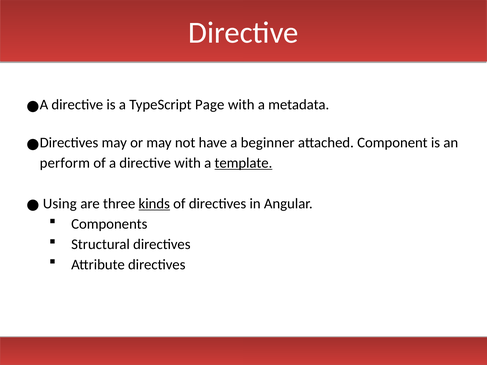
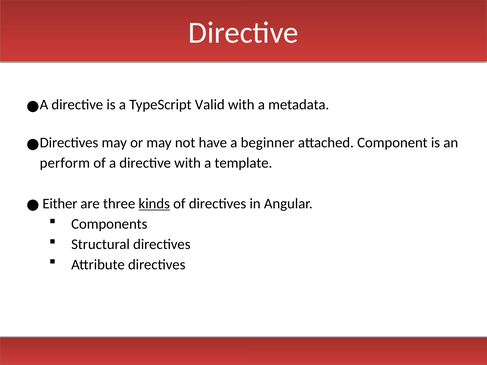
Page: Page -> Valid (210, 105)
template underline: present -> none (243, 163)
Using: Using -> Either (60, 204)
